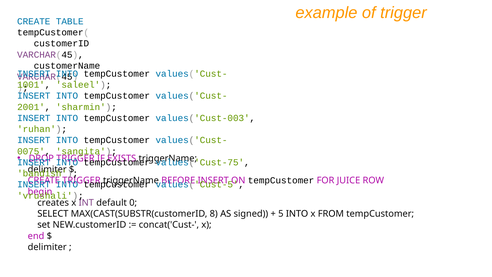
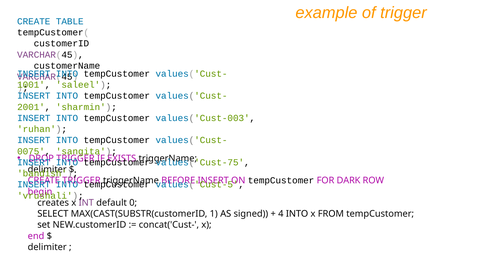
JUICE: JUICE -> DARK (349, 180)
8: 8 -> 1 (214, 214)
5: 5 -> 4 (281, 214)
